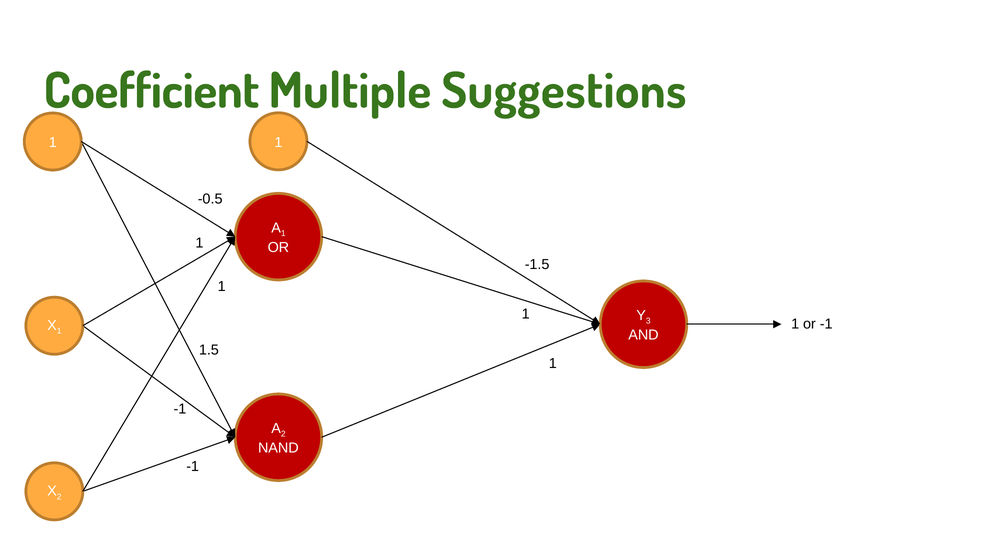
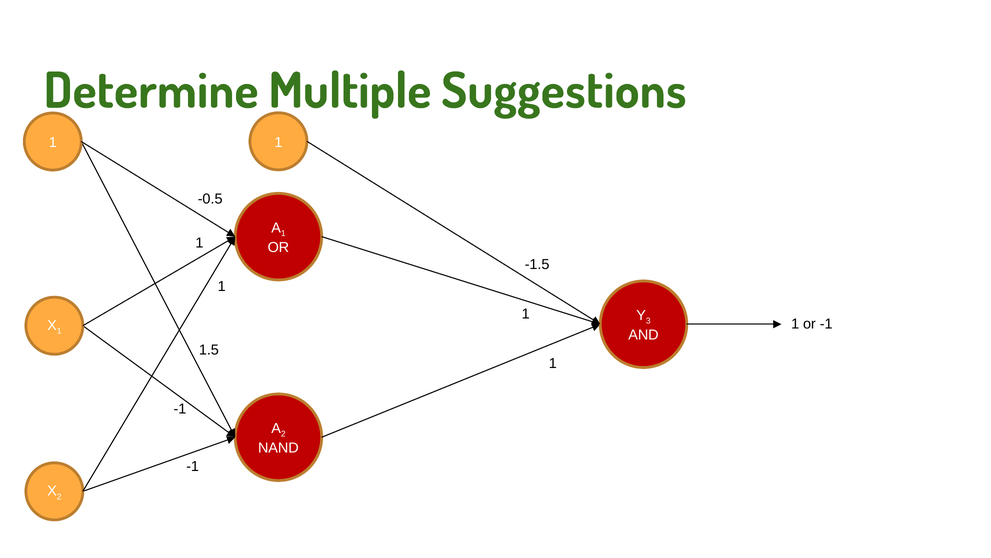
Coefficient: Coefficient -> Determine (151, 91)
